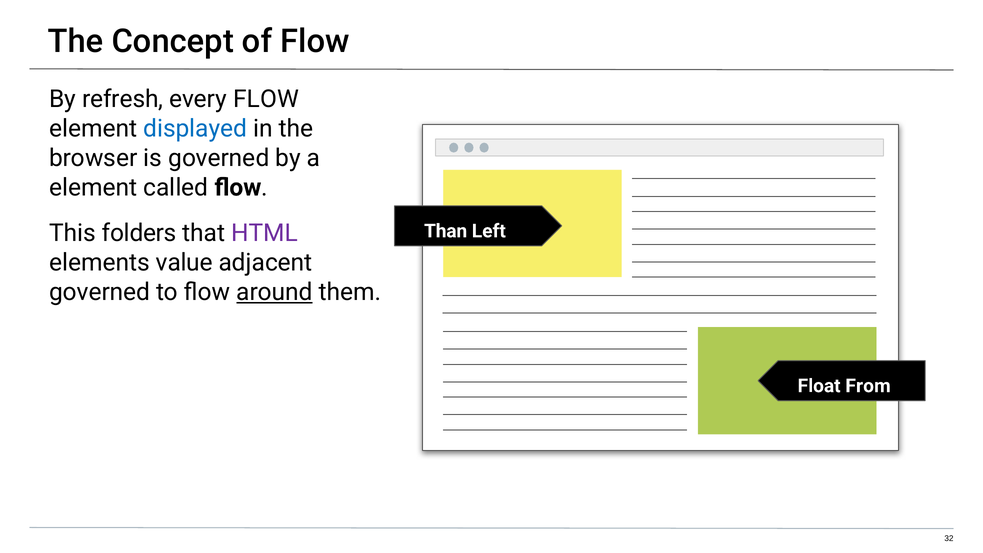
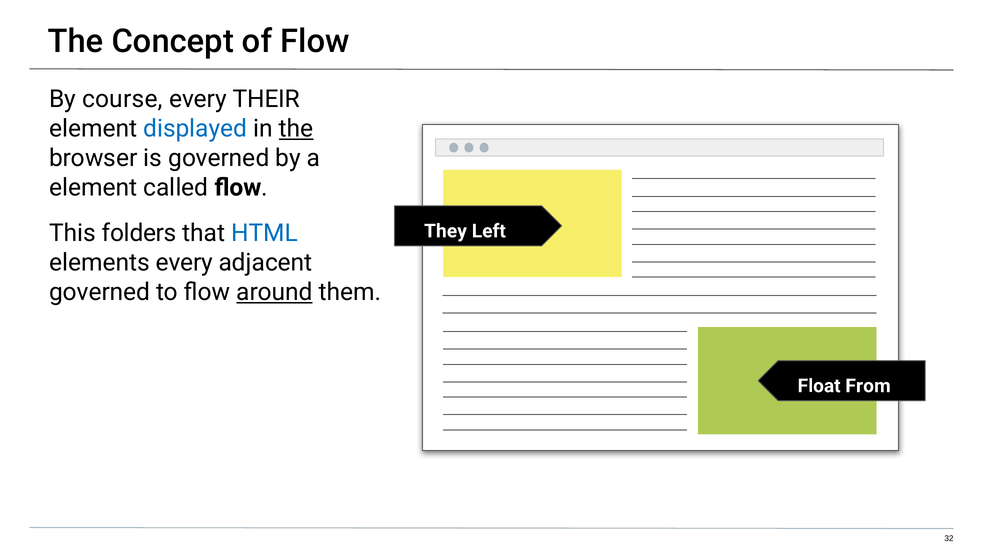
refresh: refresh -> course (122, 99)
every FLOW: FLOW -> THEIR (266, 99)
the underline: none -> present (296, 128)
HTML colour: purple -> blue (265, 233)
Than: Than -> They (445, 231)
elements value: value -> every (184, 263)
